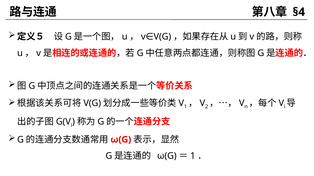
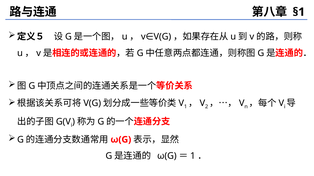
§4: §4 -> §1 (299, 12)
